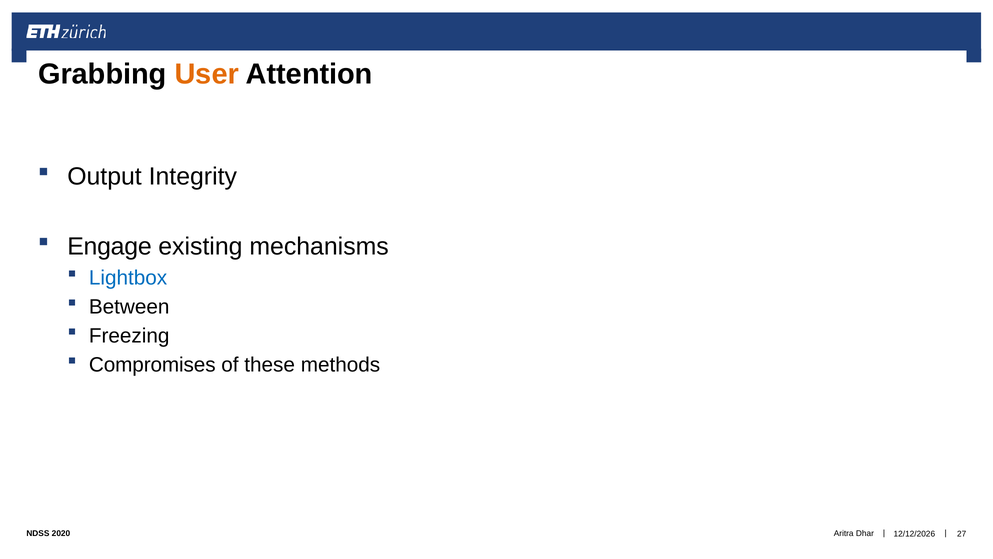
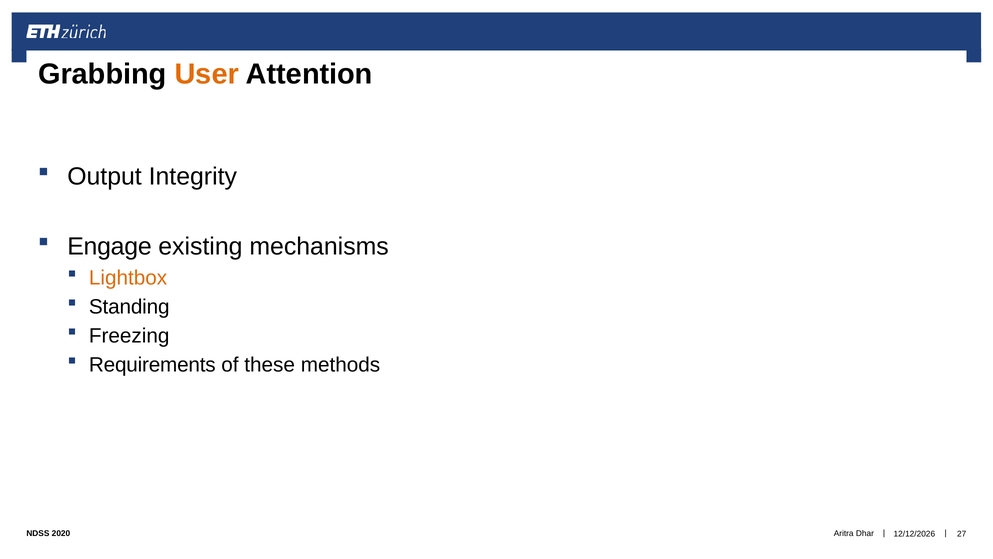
Lightbox colour: blue -> orange (128, 278)
Between: Between -> Standing (129, 307)
Compromises: Compromises -> Requirements (152, 365)
